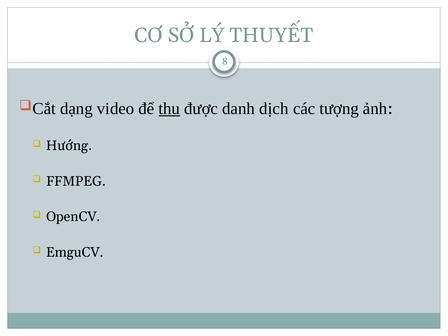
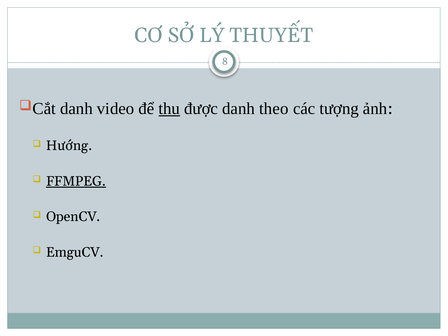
dạng: dạng -> danh (76, 108)
dịch: dịch -> theo (274, 108)
FFMPEG underline: none -> present (76, 181)
